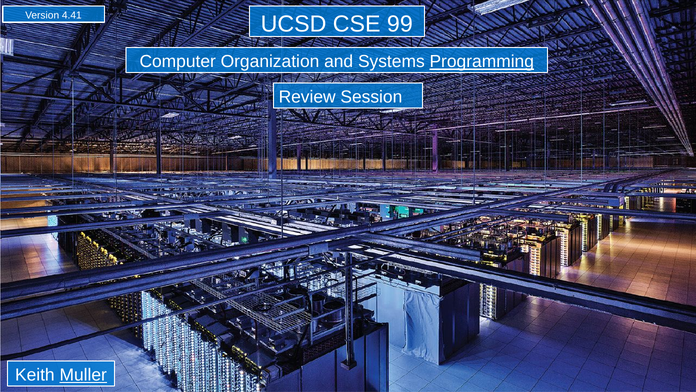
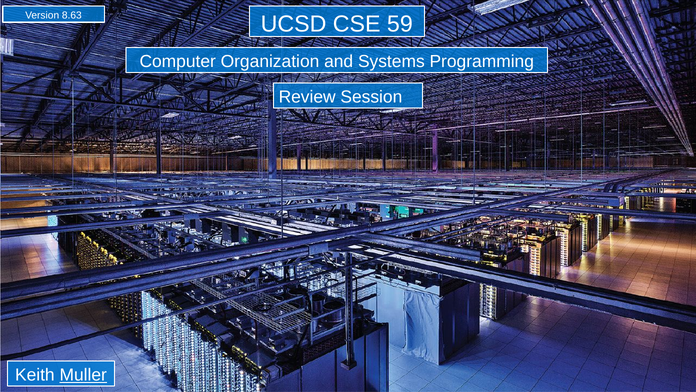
4.41: 4.41 -> 8.63 (72, 15)
99: 99 -> 59 (400, 24)
Programming underline: present -> none (482, 62)
